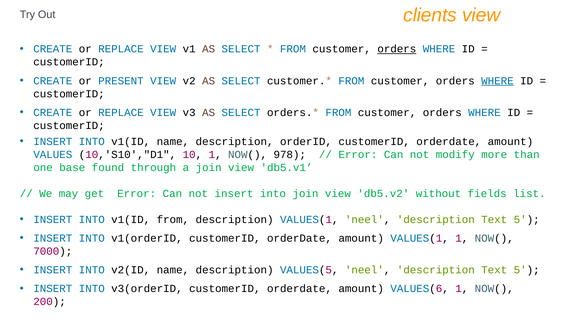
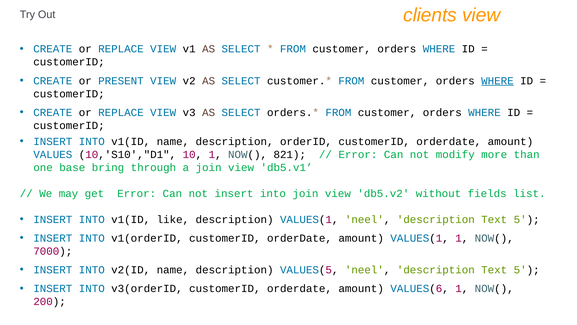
orders underline: present -> none (397, 49)
978: 978 -> 821 (290, 154)
found: found -> bring (108, 167)
v1(ID from: from -> like (173, 219)
